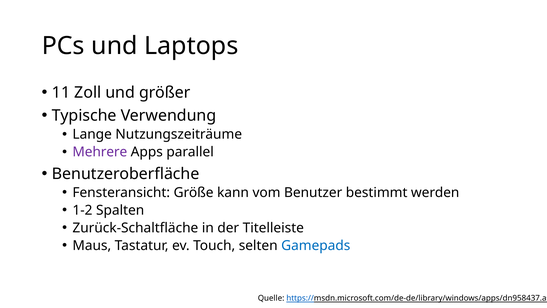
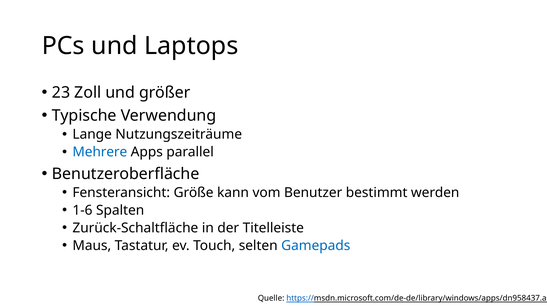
11: 11 -> 23 (61, 92)
Mehrere colour: purple -> blue (100, 152)
1-2: 1-2 -> 1-6 (82, 210)
